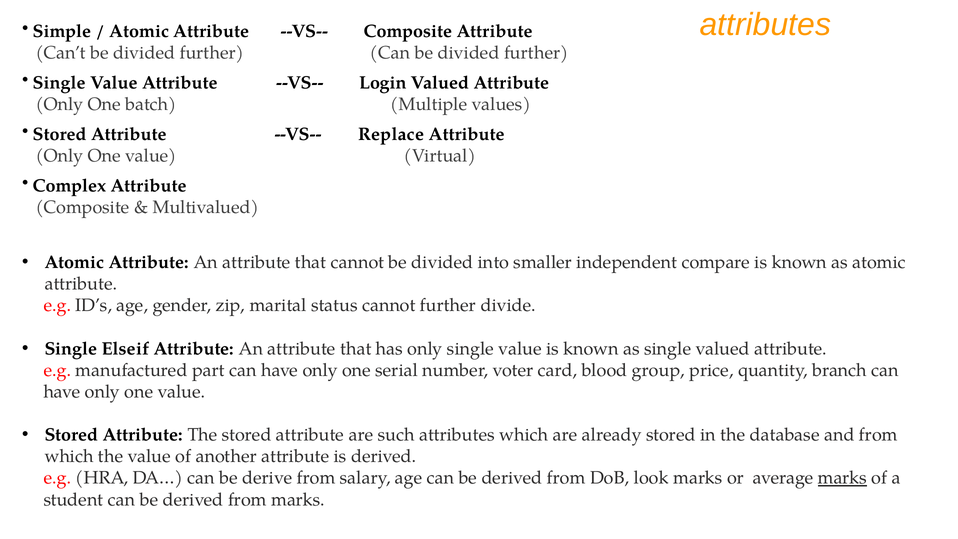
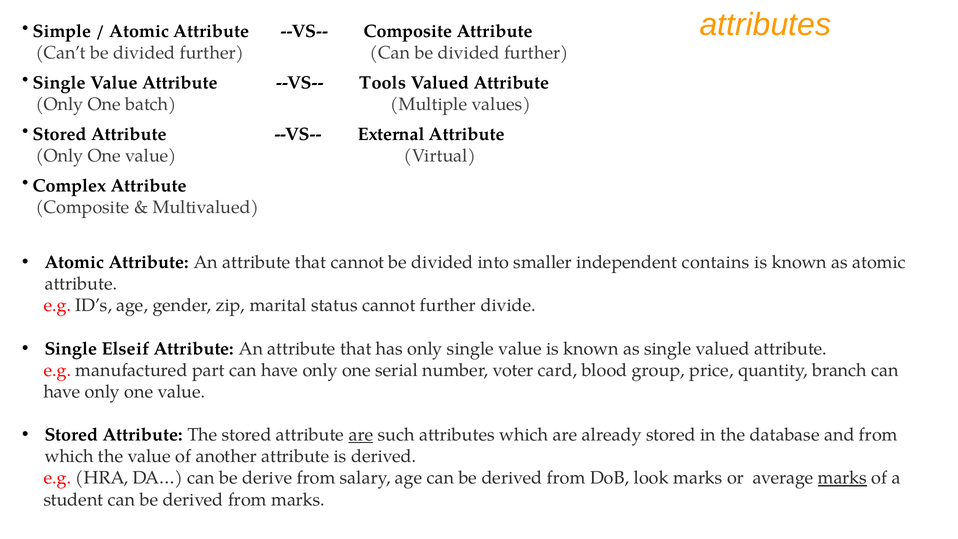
Login: Login -> Tools (383, 83)
Replace: Replace -> External (391, 134)
compare: compare -> contains (716, 262)
are underline: none -> present (361, 435)
